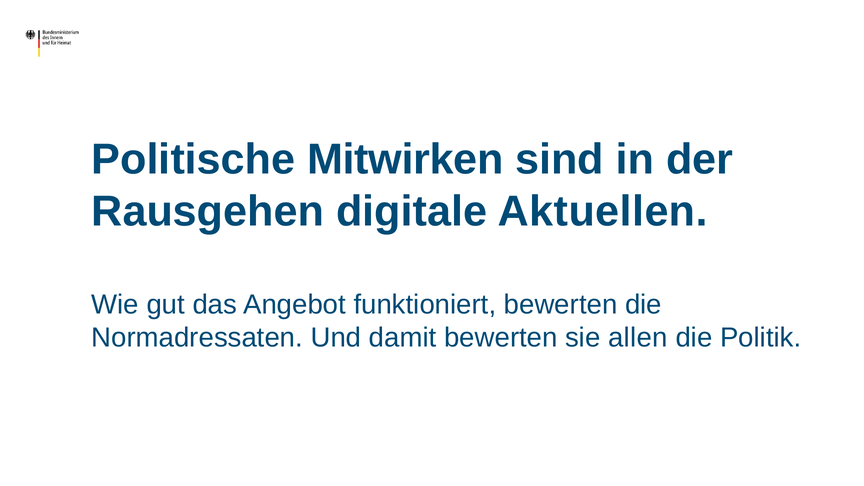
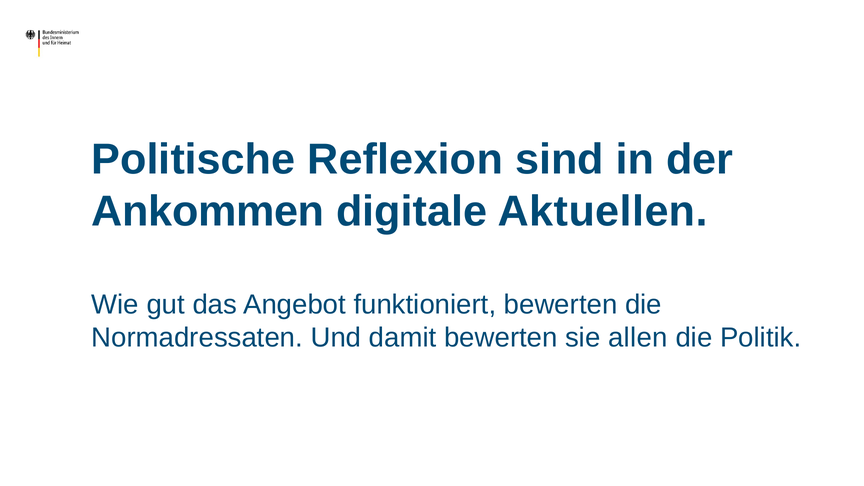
Mitwirken: Mitwirken -> Reflexion (405, 160)
Rausgehen: Rausgehen -> Ankommen (208, 211)
